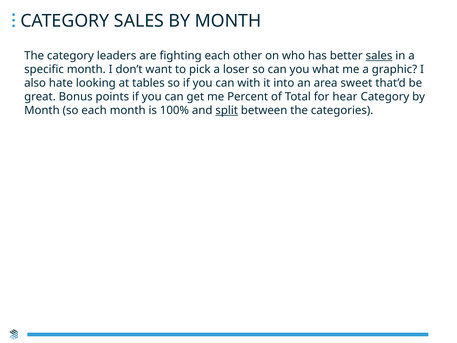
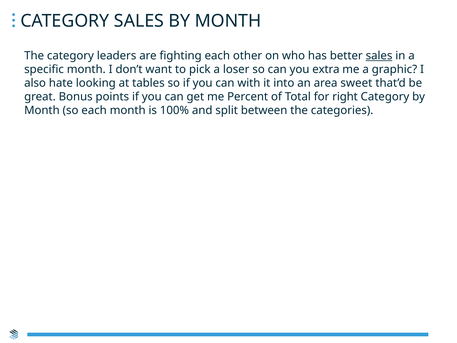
what: what -> extra (326, 69)
hear: hear -> right (345, 97)
split underline: present -> none (227, 110)
